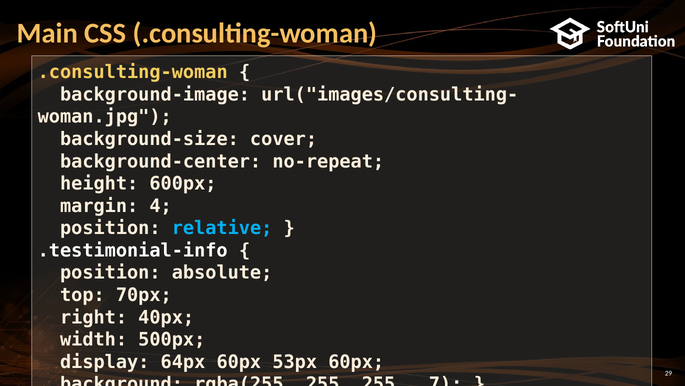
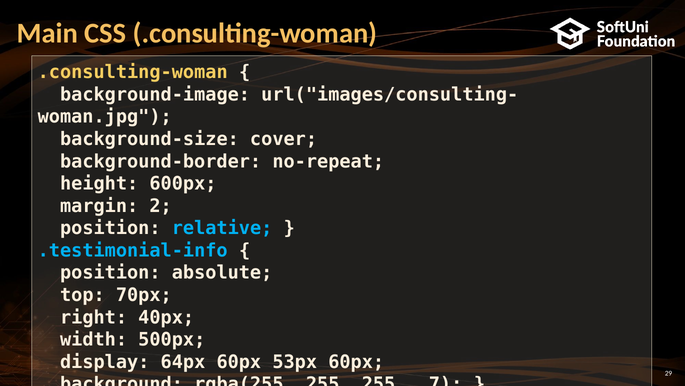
background-center: background-center -> background-border (161, 161)
4: 4 -> 2 (161, 206)
.testimonial-info colour: white -> light blue (133, 250)
